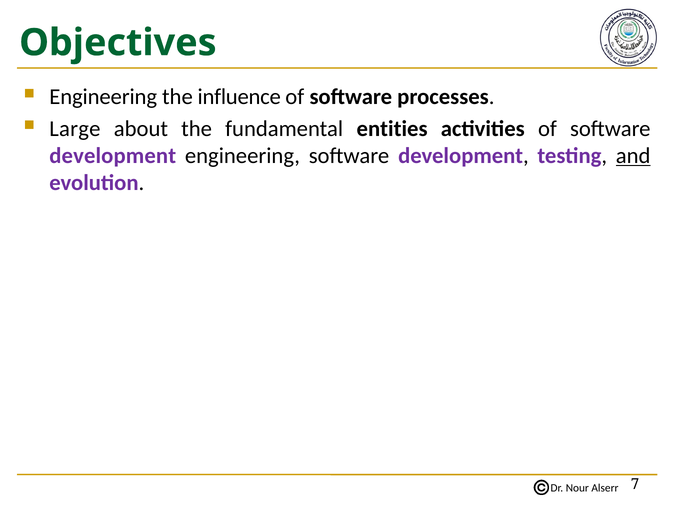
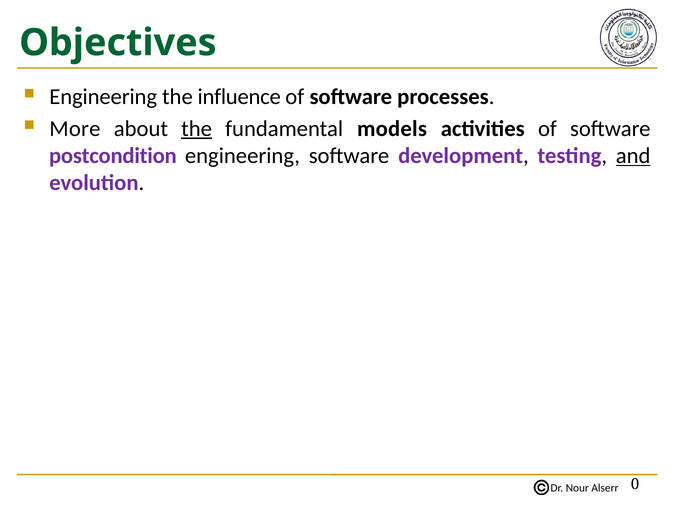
Large: Large -> More (75, 129)
the underline: none -> present (197, 129)
entities: entities -> models (392, 129)
development: development -> postcondition (113, 156)
7: 7 -> 0 (635, 484)
